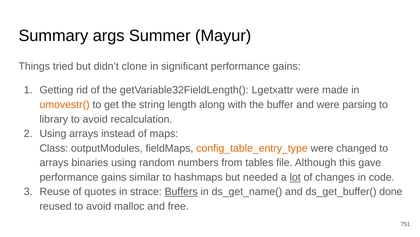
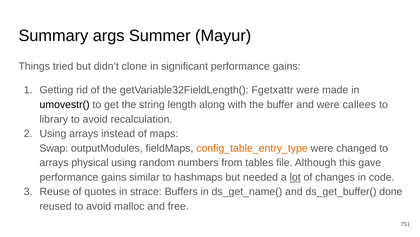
Lgetxattr: Lgetxattr -> Fgetxattr (272, 90)
umovestr( colour: orange -> black (65, 104)
parsing: parsing -> callees (359, 104)
Class: Class -> Swap (54, 148)
binaries: binaries -> physical (90, 162)
Buffers underline: present -> none (181, 191)
